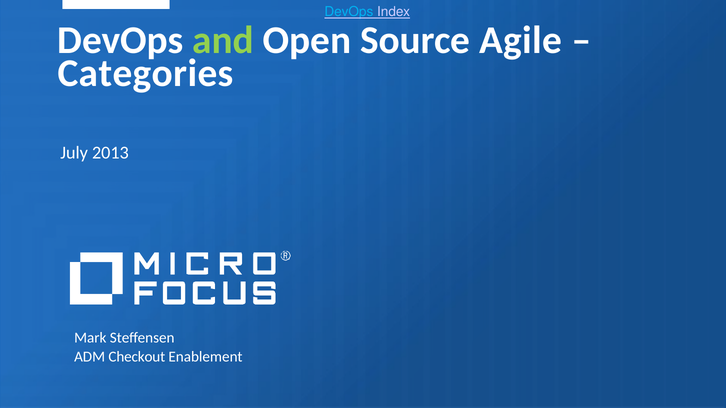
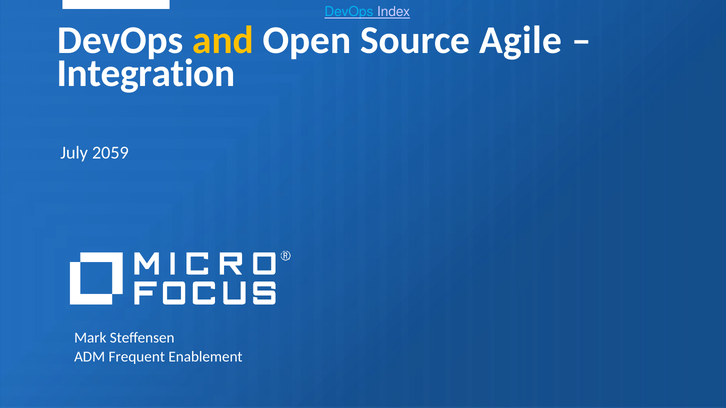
and colour: light green -> yellow (223, 40)
Categories: Categories -> Integration (146, 73)
2013: 2013 -> 2059 (110, 153)
Checkout: Checkout -> Frequent (137, 357)
